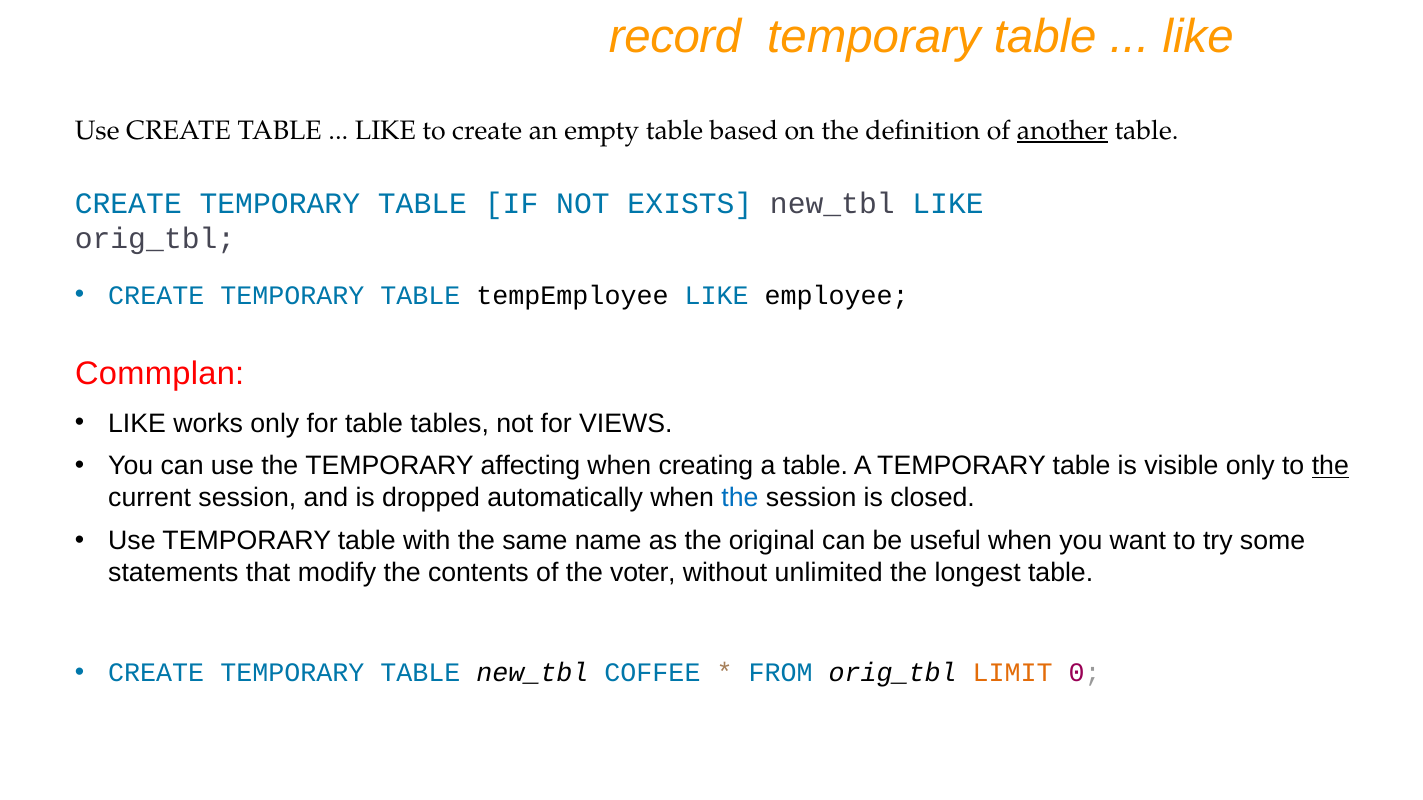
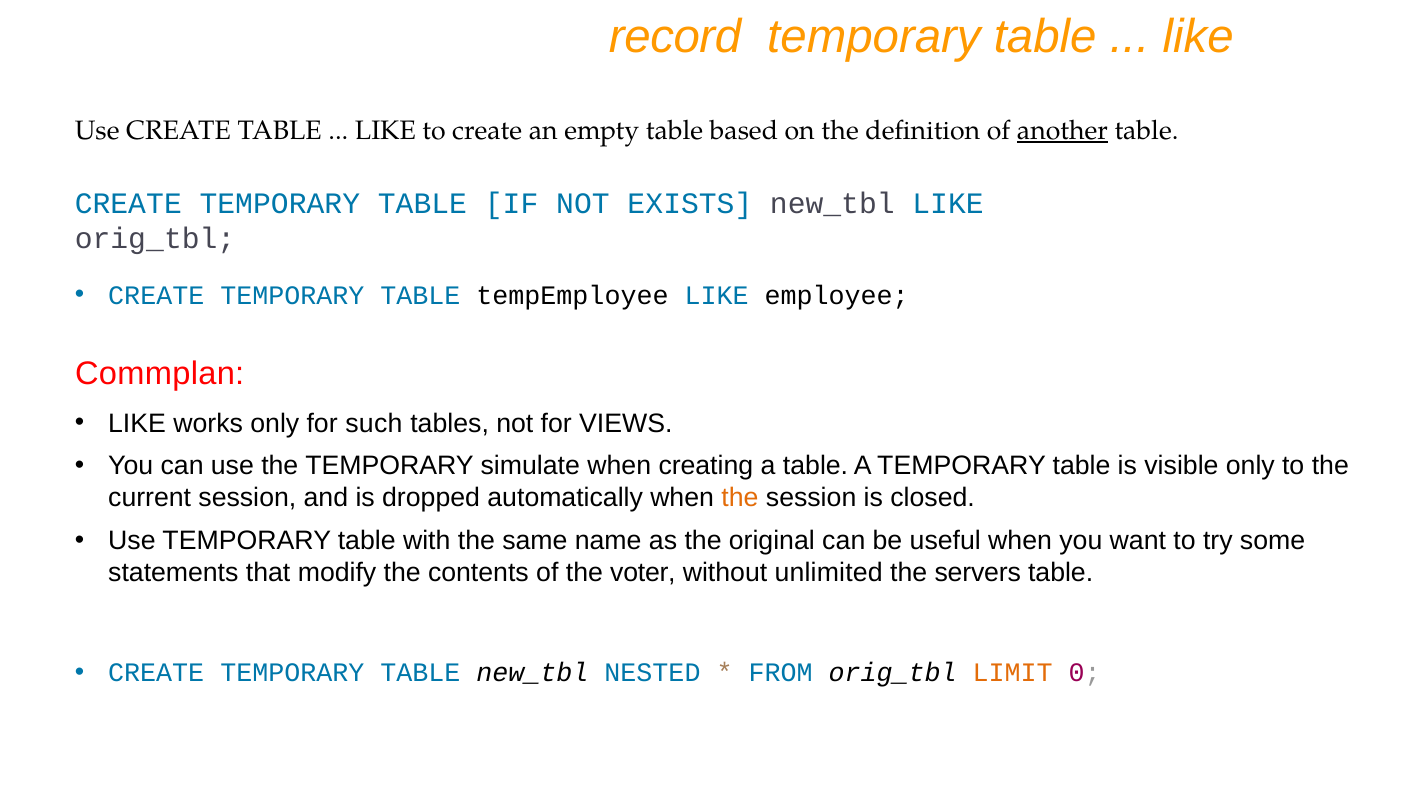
for table: table -> such (374, 424)
affecting: affecting -> simulate (530, 466)
the underline: present -> none (1330, 466)
the colour: blue -> orange (740, 498)
longest: longest -> servers (978, 573)
COFFEE: COFFEE -> NESTED (652, 673)
